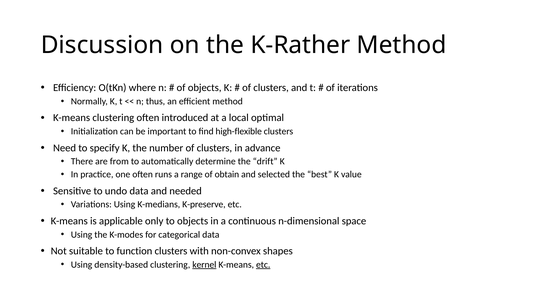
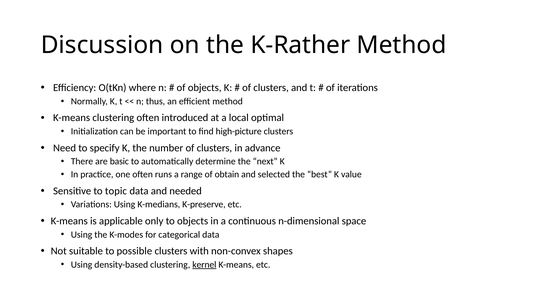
high-flexible: high-flexible -> high-picture (239, 131)
from: from -> basic (119, 161)
drift: drift -> next (265, 161)
undo: undo -> topic (116, 191)
function: function -> possible (134, 251)
etc underline: present -> none (263, 265)
